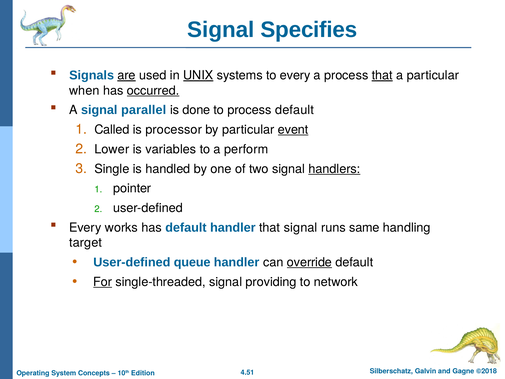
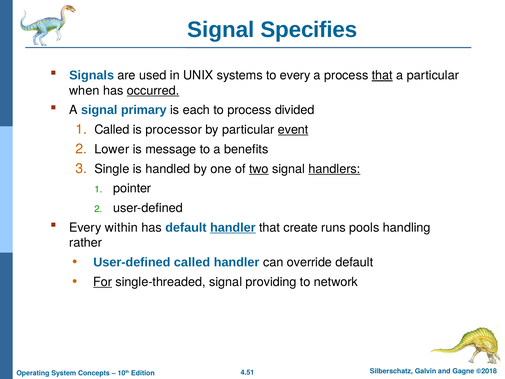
are underline: present -> none (127, 75)
UNIX underline: present -> none (198, 75)
parallel: parallel -> primary (144, 110)
done: done -> each (196, 110)
process default: default -> divided (295, 110)
variables: variables -> message (171, 149)
perform: perform -> benefits (246, 149)
two underline: none -> present (259, 169)
works: works -> within (121, 227)
handler underline: none -> present (233, 227)
that signal: signal -> create (301, 227)
same: same -> pools (364, 227)
target: target -> rather (86, 243)
User-defined queue: queue -> called (192, 262)
override underline: present -> none (309, 262)
